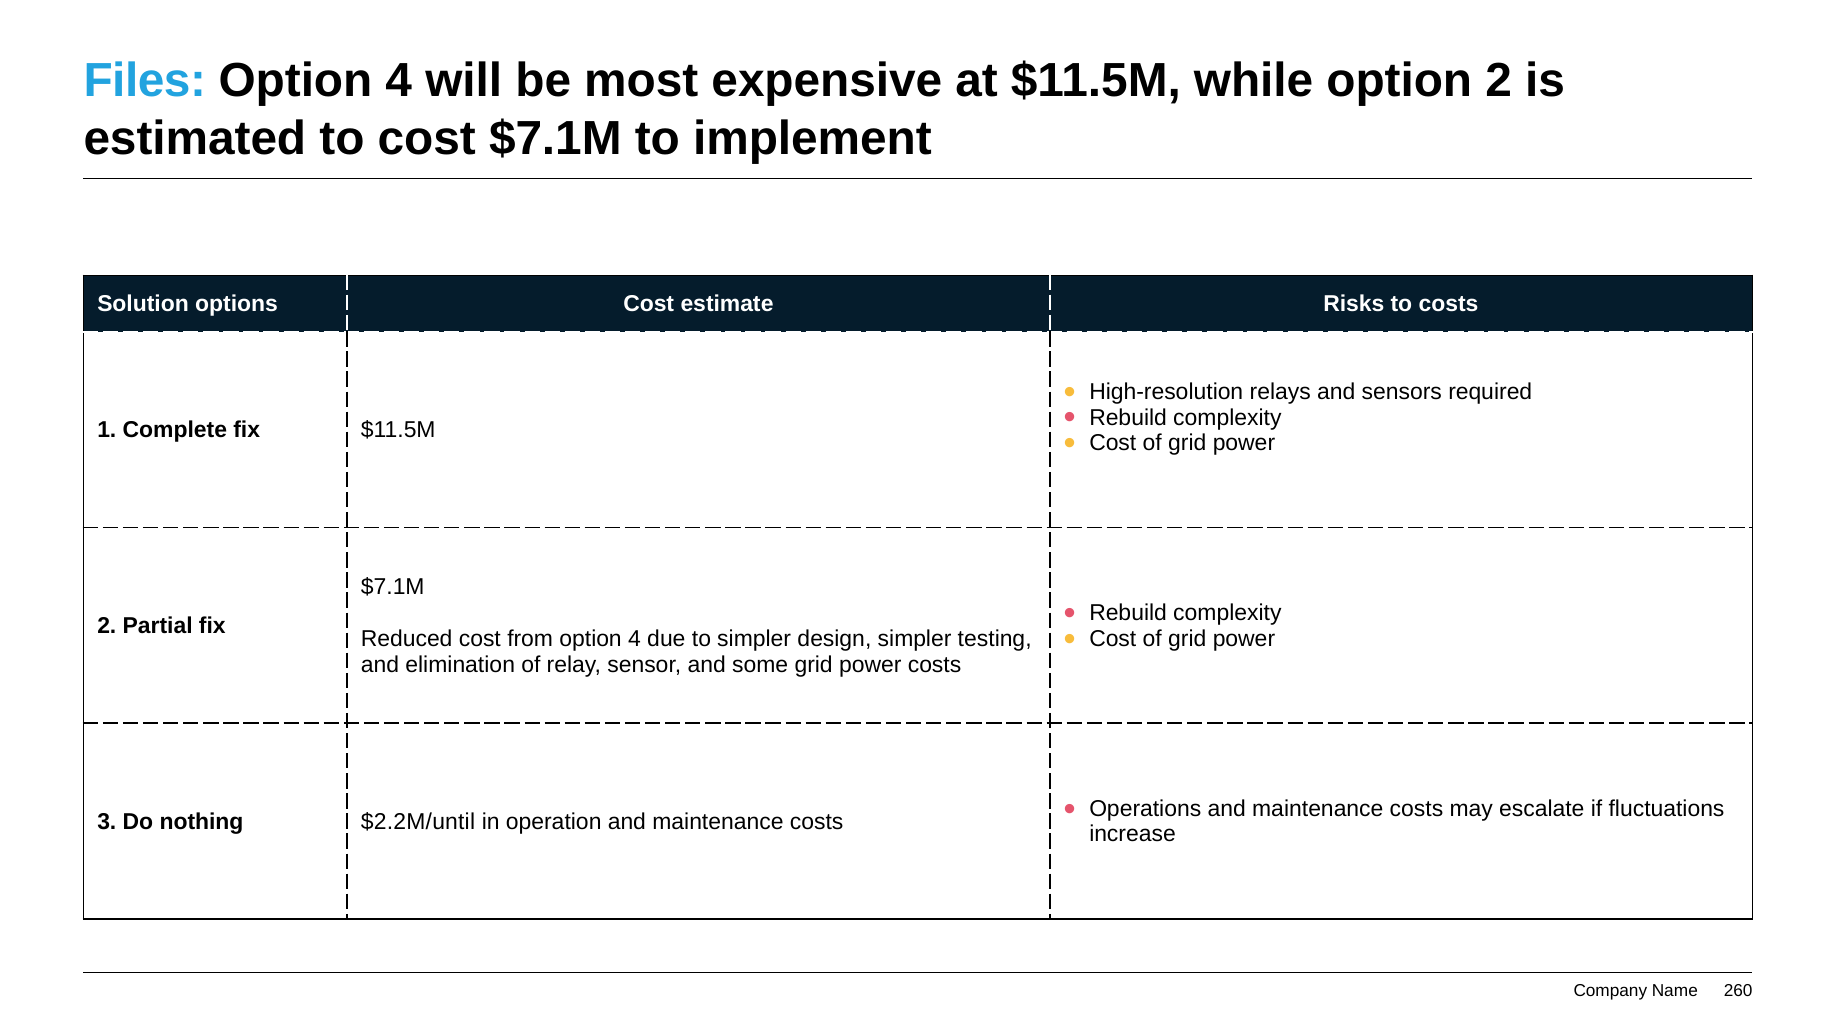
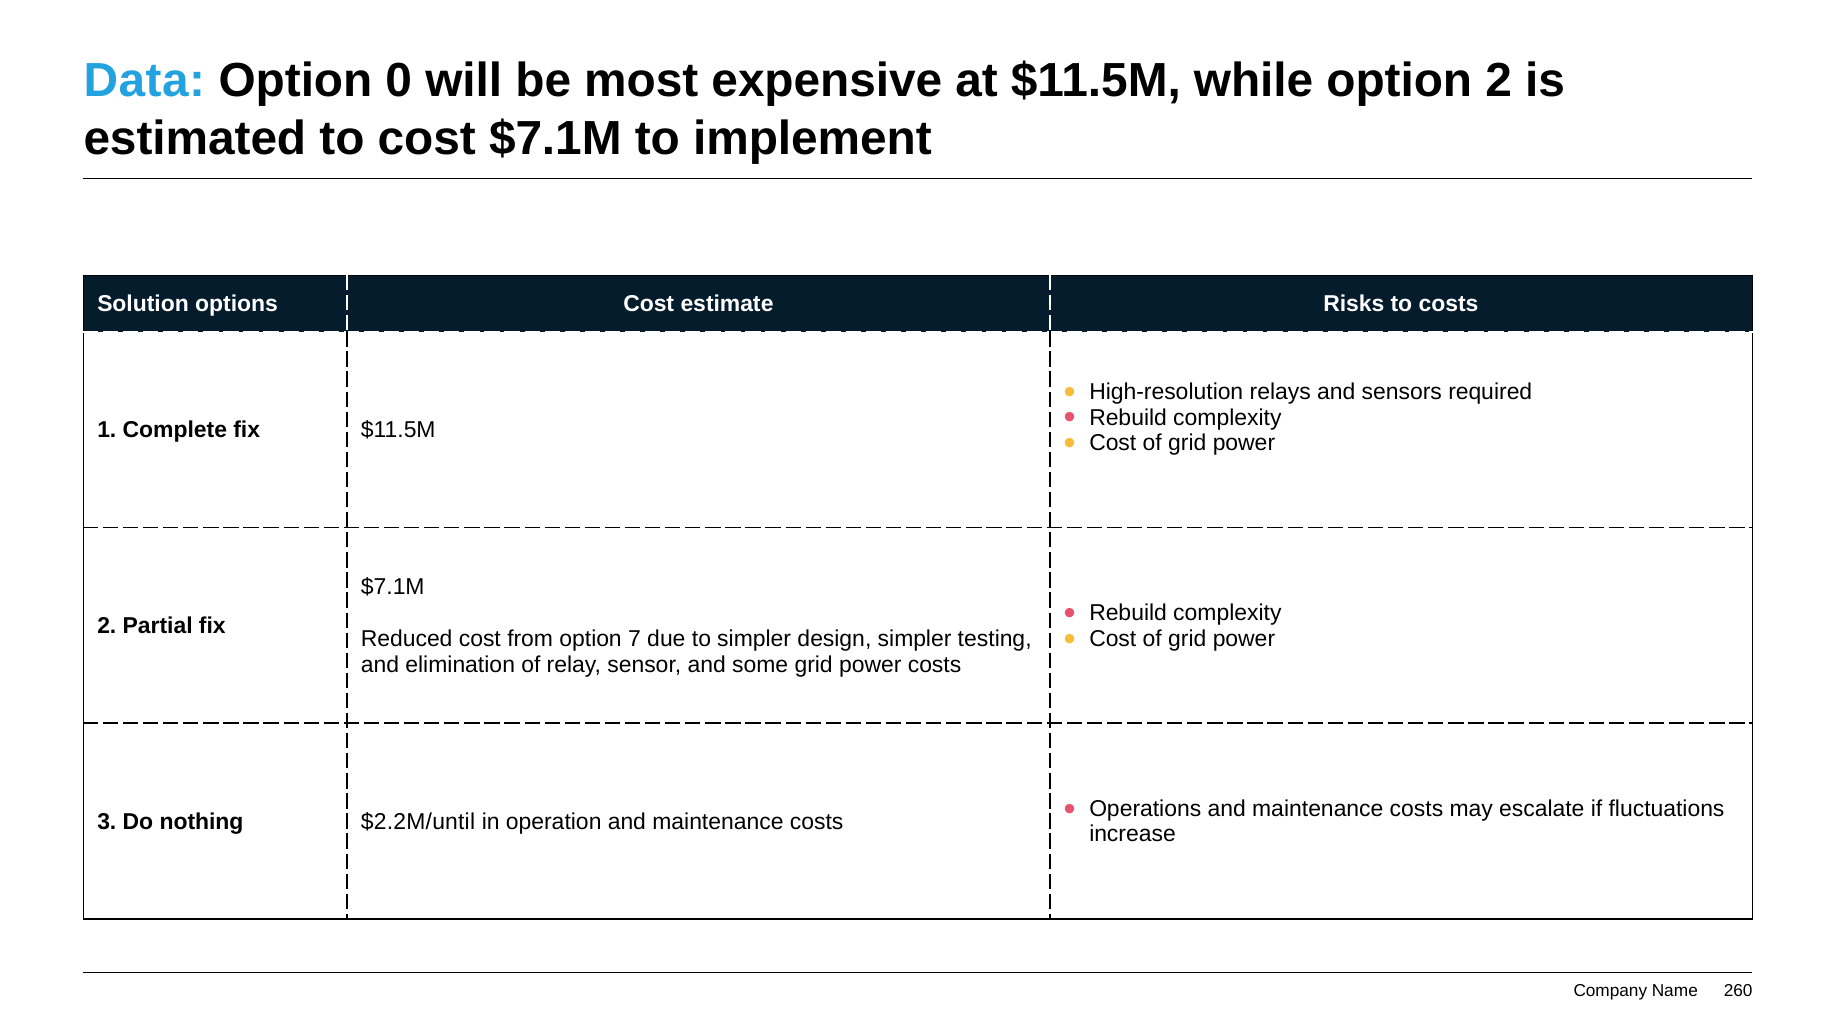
Files: Files -> Data (144, 81)
4: 4 -> 0 (399, 81)
from option 4: 4 -> 7 (635, 639)
